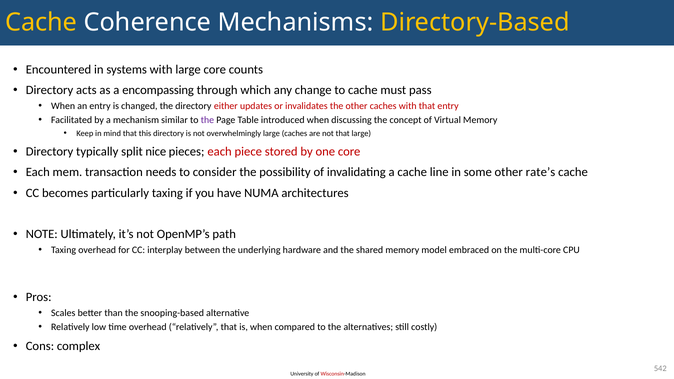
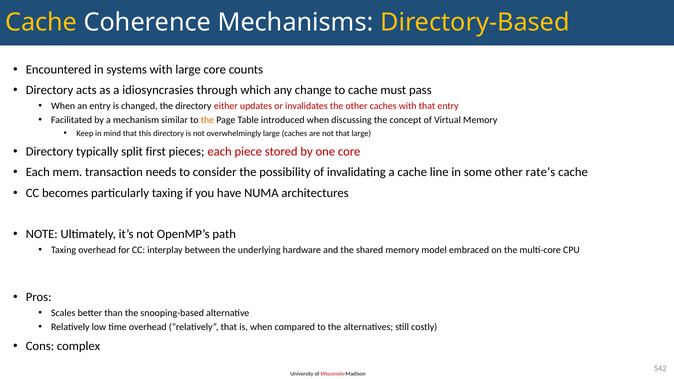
encompassing: encompassing -> idiosyncrasies (158, 90)
the colour: purple -> orange (207, 120)
nice: nice -> first (156, 152)
